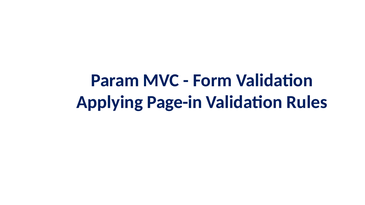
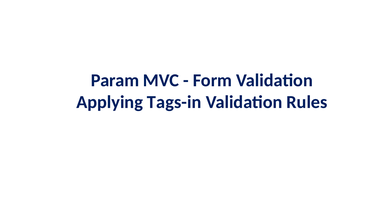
Page-in: Page-in -> Tags-in (174, 102)
